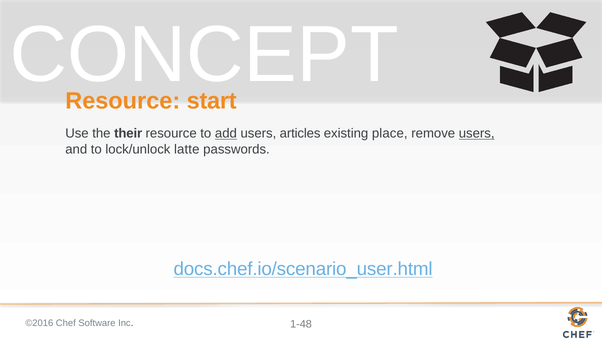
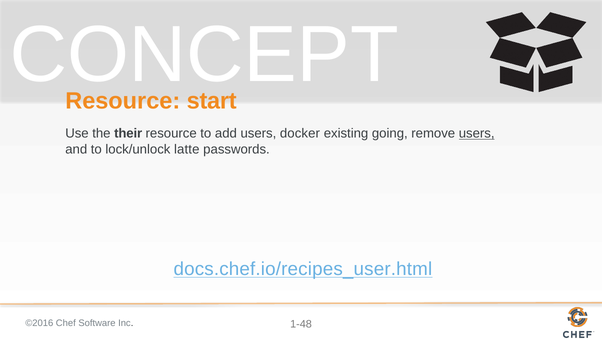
add underline: present -> none (226, 133)
articles: articles -> docker (300, 133)
place: place -> going (390, 133)
docs.chef.io/scenario_user.html: docs.chef.io/scenario_user.html -> docs.chef.io/recipes_user.html (303, 269)
